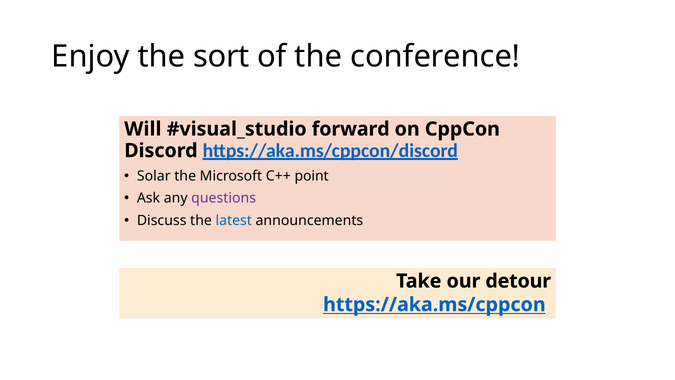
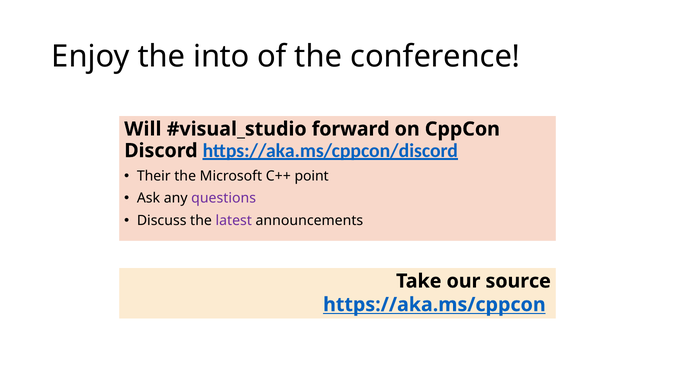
sort: sort -> into (221, 57)
Solar: Solar -> Their (154, 176)
latest colour: blue -> purple (234, 220)
detour: detour -> source (518, 281)
